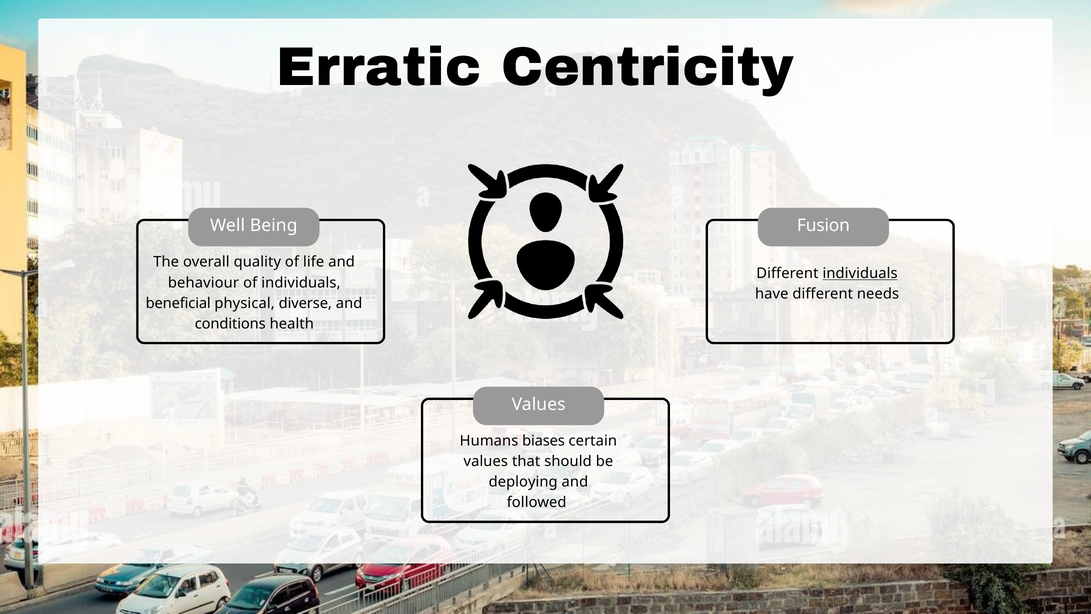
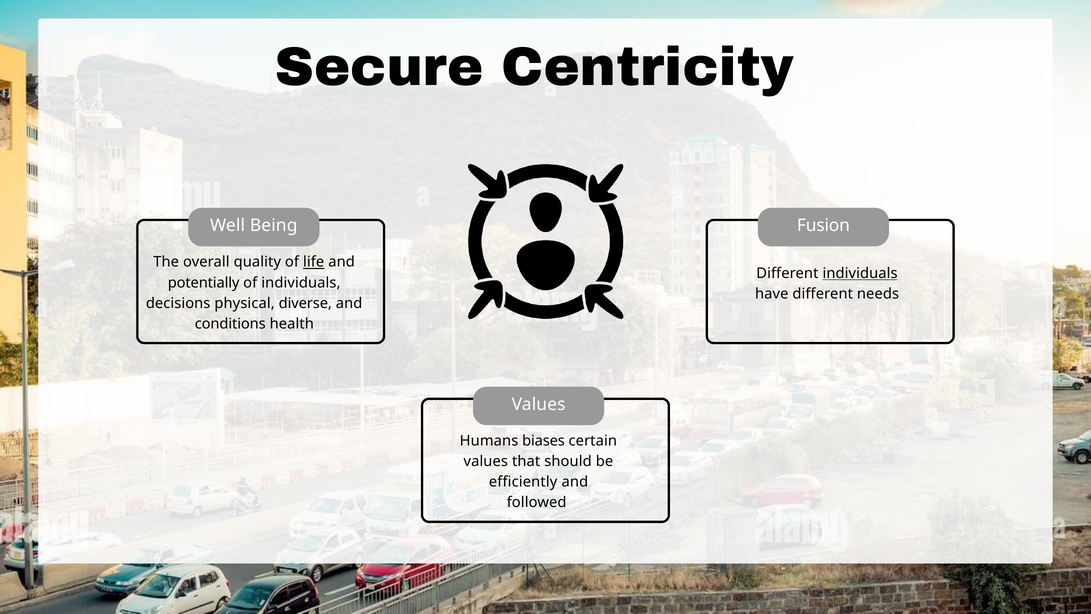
Erratic: Erratic -> Secure (379, 67)
life underline: none -> present (314, 262)
behaviour: behaviour -> potentially (204, 283)
beneficial: beneficial -> decisions (178, 303)
deploying: deploying -> efficiently (523, 482)
